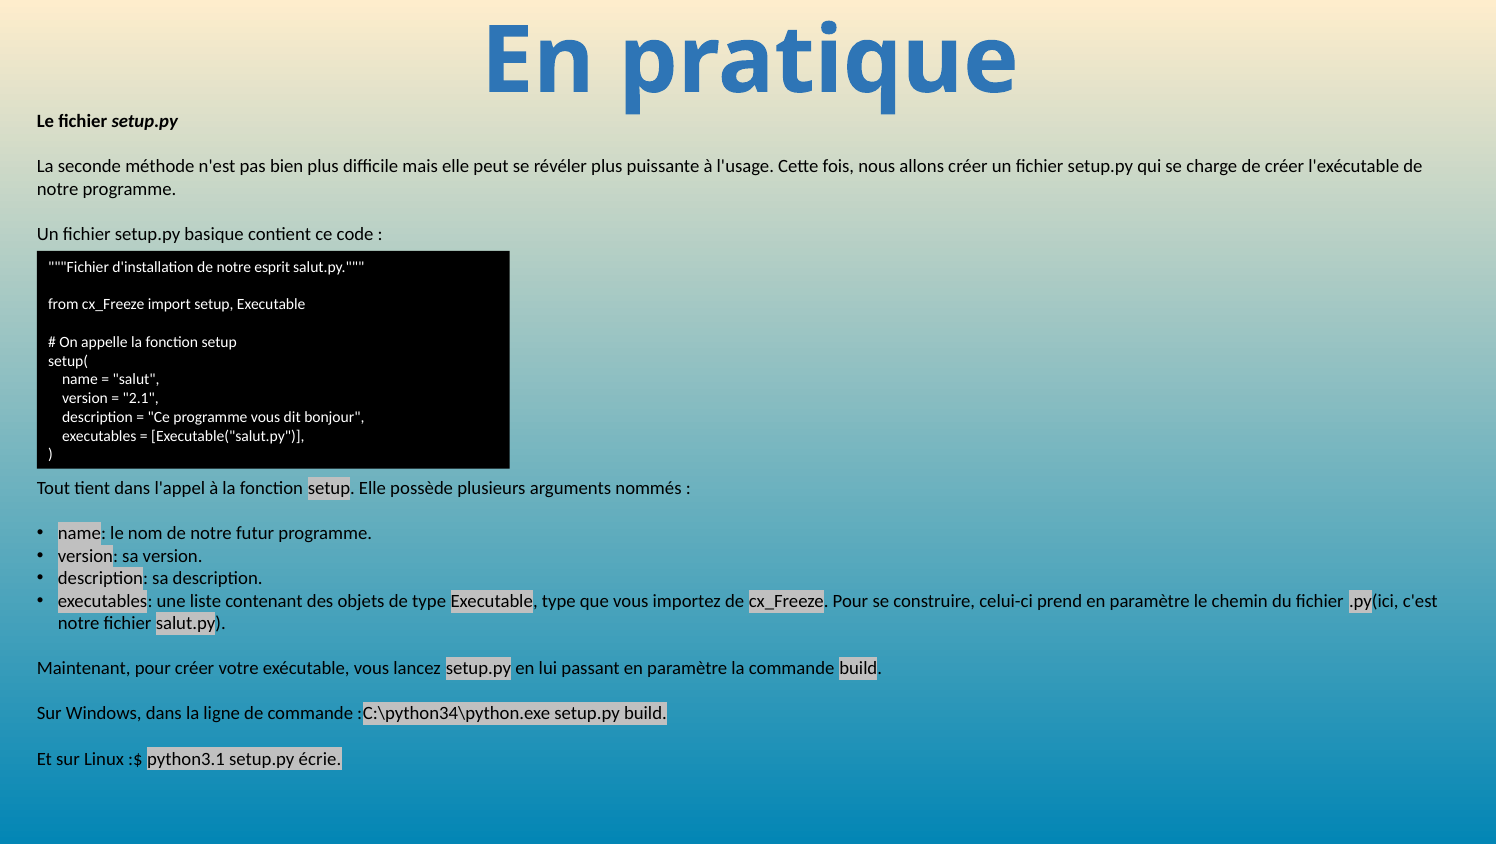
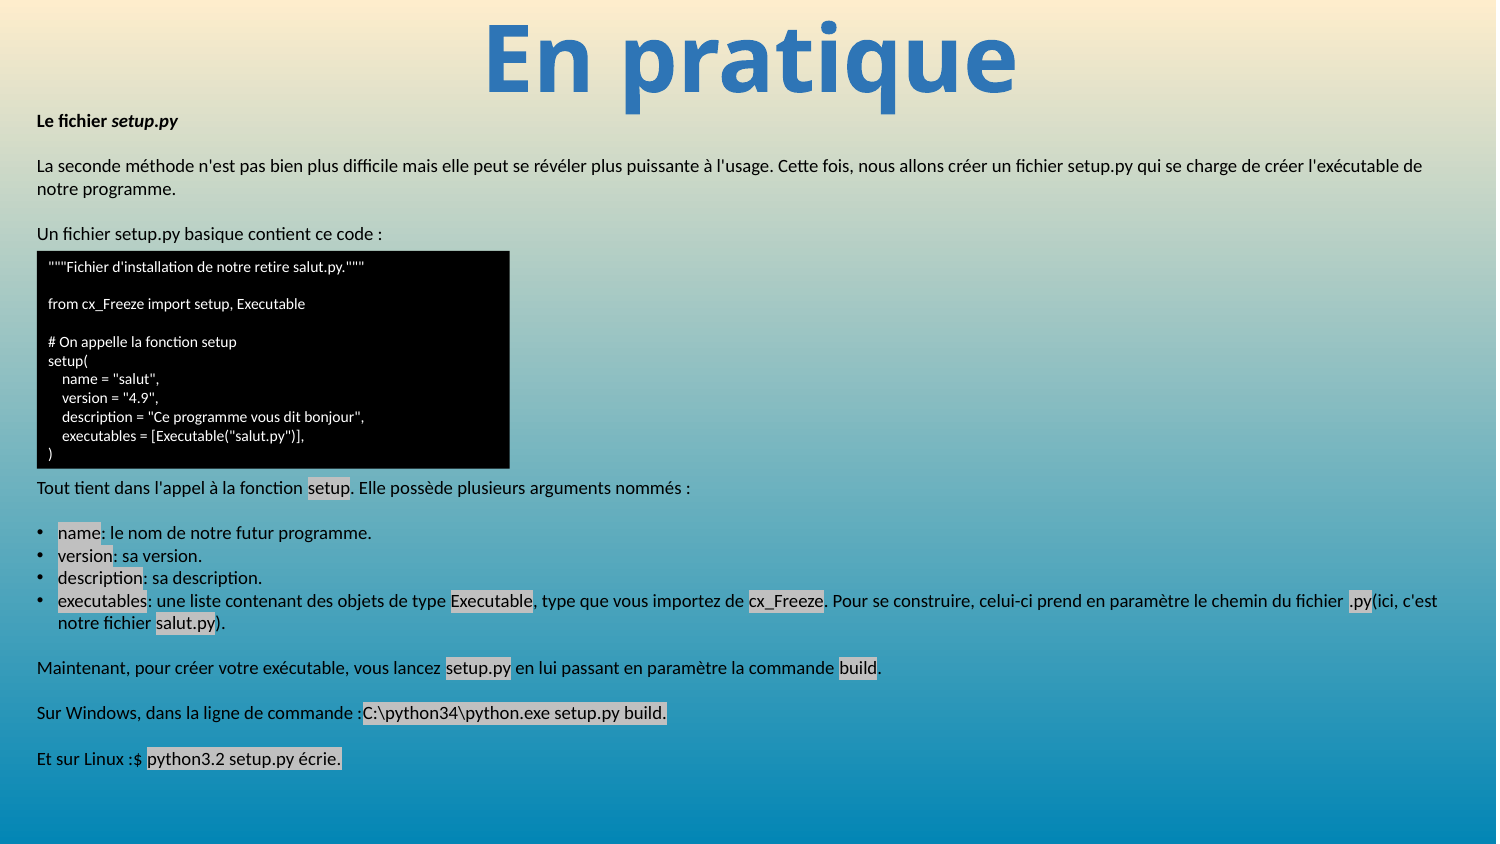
esprit: esprit -> retire (272, 267)
2.1: 2.1 -> 4.9 (141, 398)
python3.1: python3.1 -> python3.2 (186, 759)
